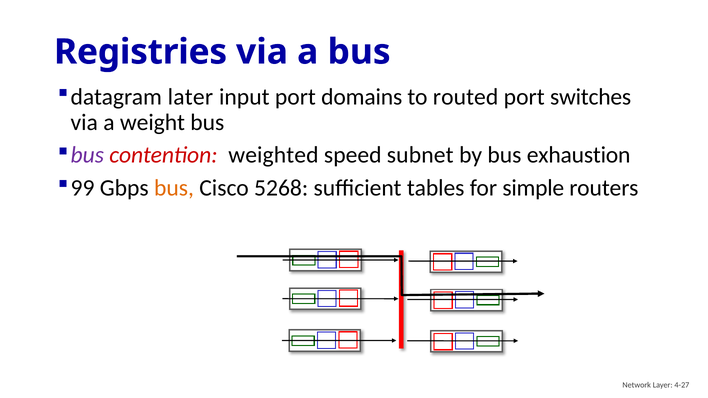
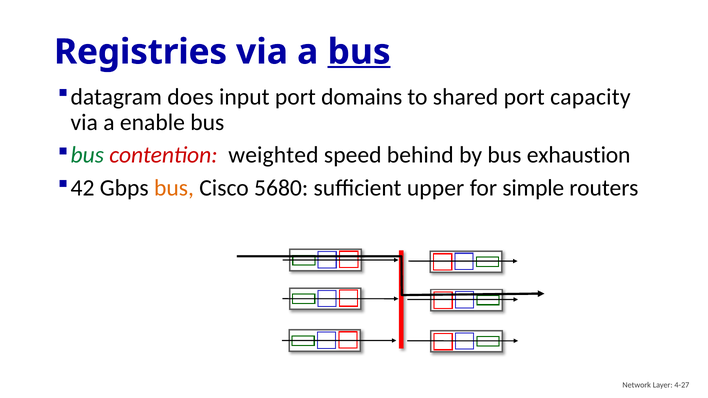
bus underline: none -> present (359, 52)
later: later -> does (190, 97)
routed: routed -> shared (466, 97)
switches: switches -> capacity (590, 97)
weight: weight -> enable (152, 122)
bus colour: purple -> green (87, 155)
subnet: subnet -> behind (420, 155)
99: 99 -> 42 (83, 188)
5268: 5268 -> 5680 (281, 188)
tables: tables -> upper (436, 188)
